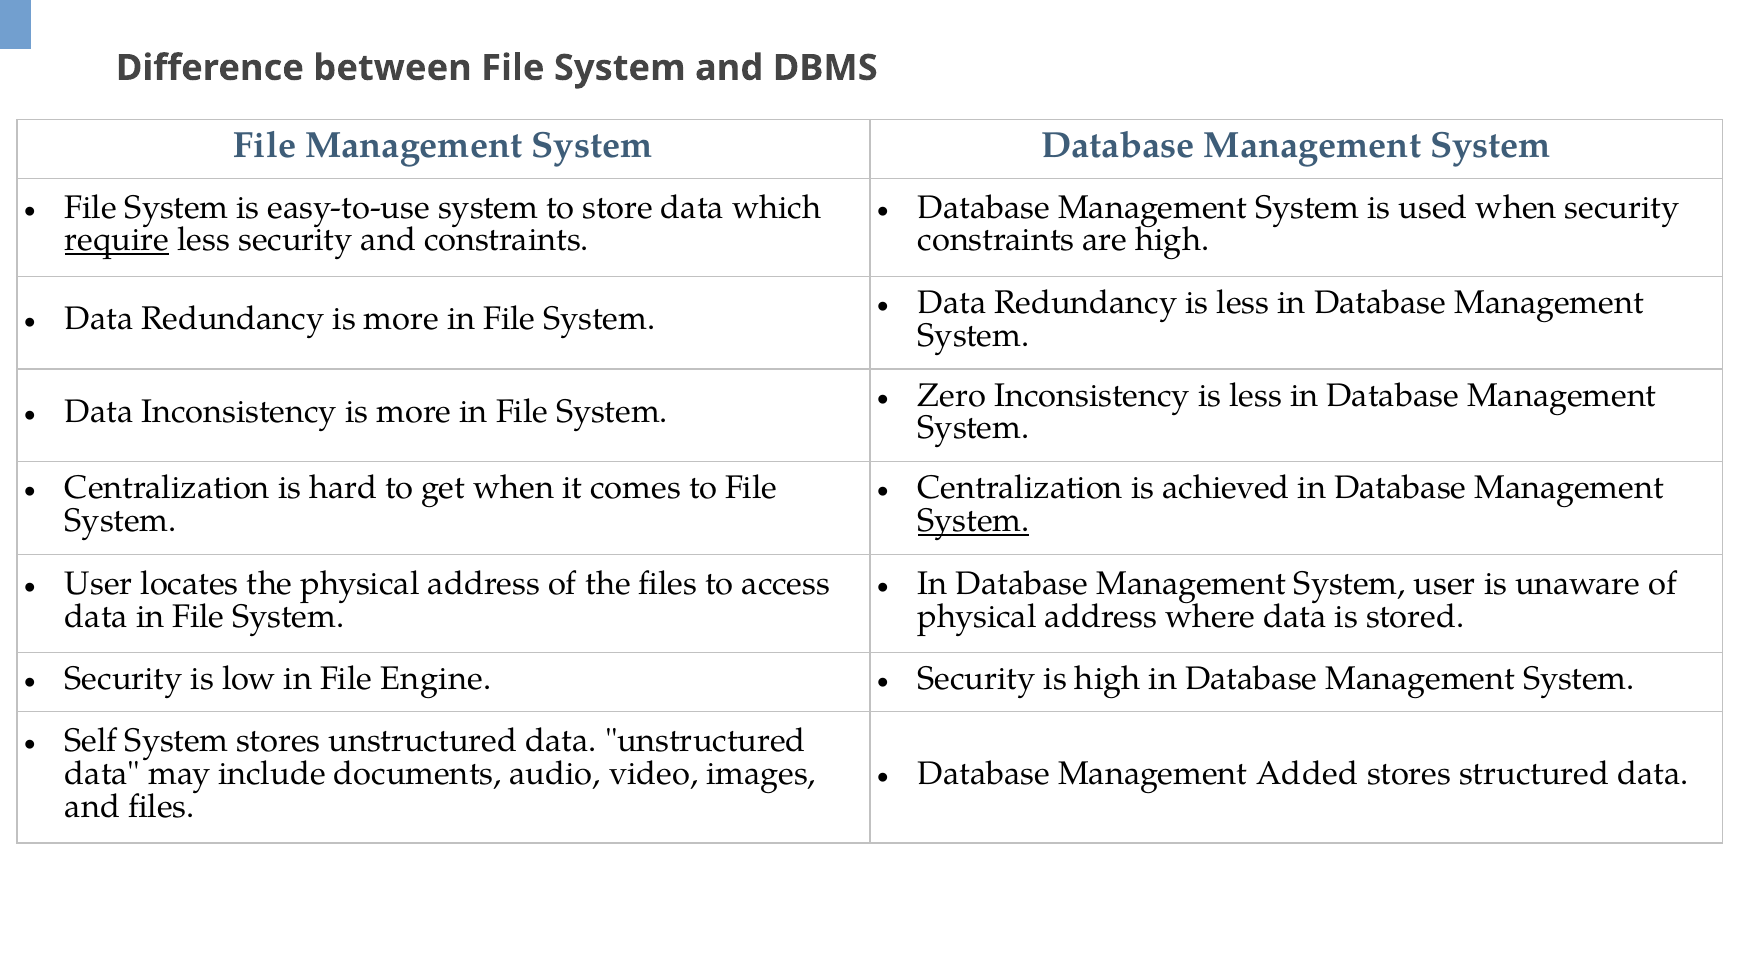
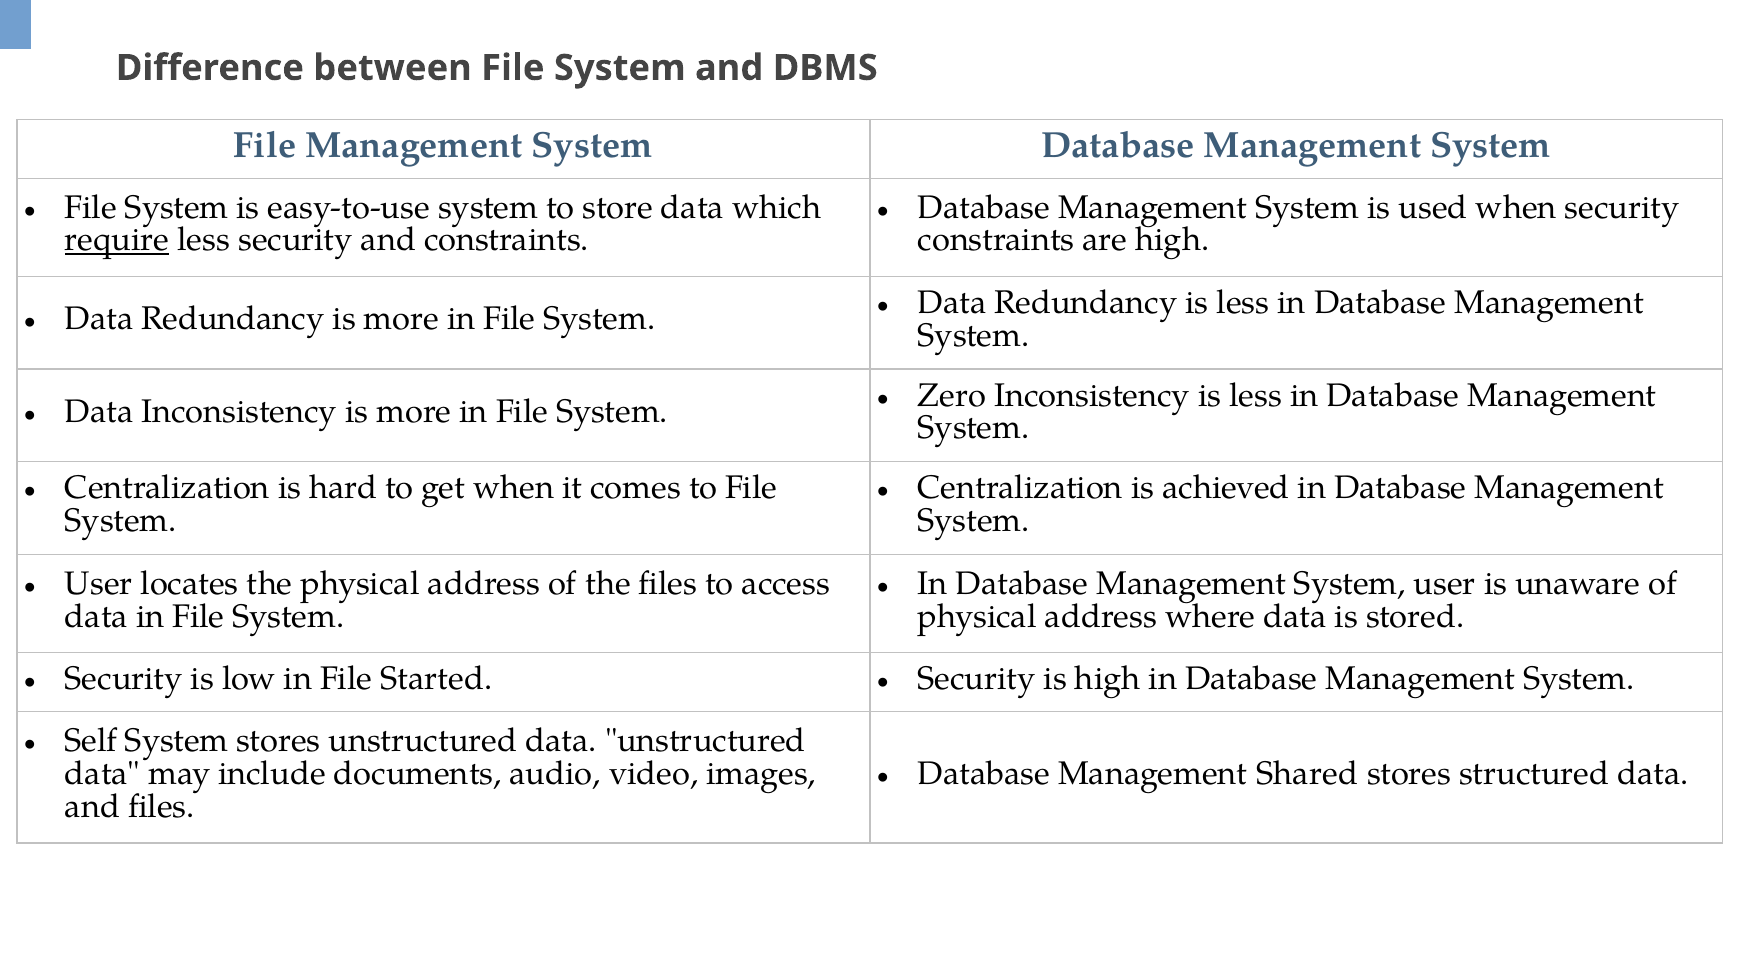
System underline: present -> none (974, 521)
Engine: Engine -> Started (436, 678)
Added: Added -> Shared (1307, 773)
